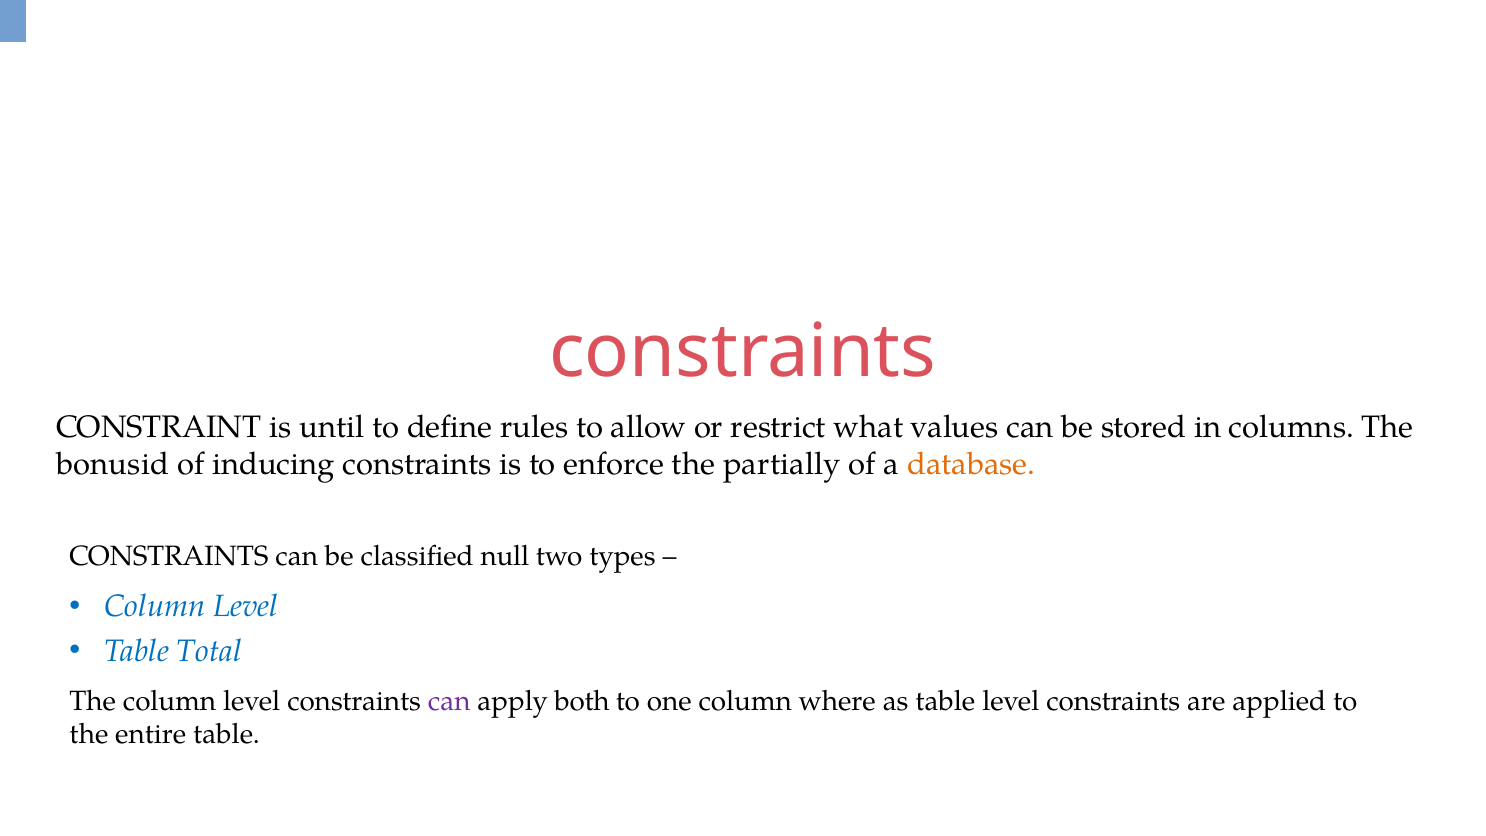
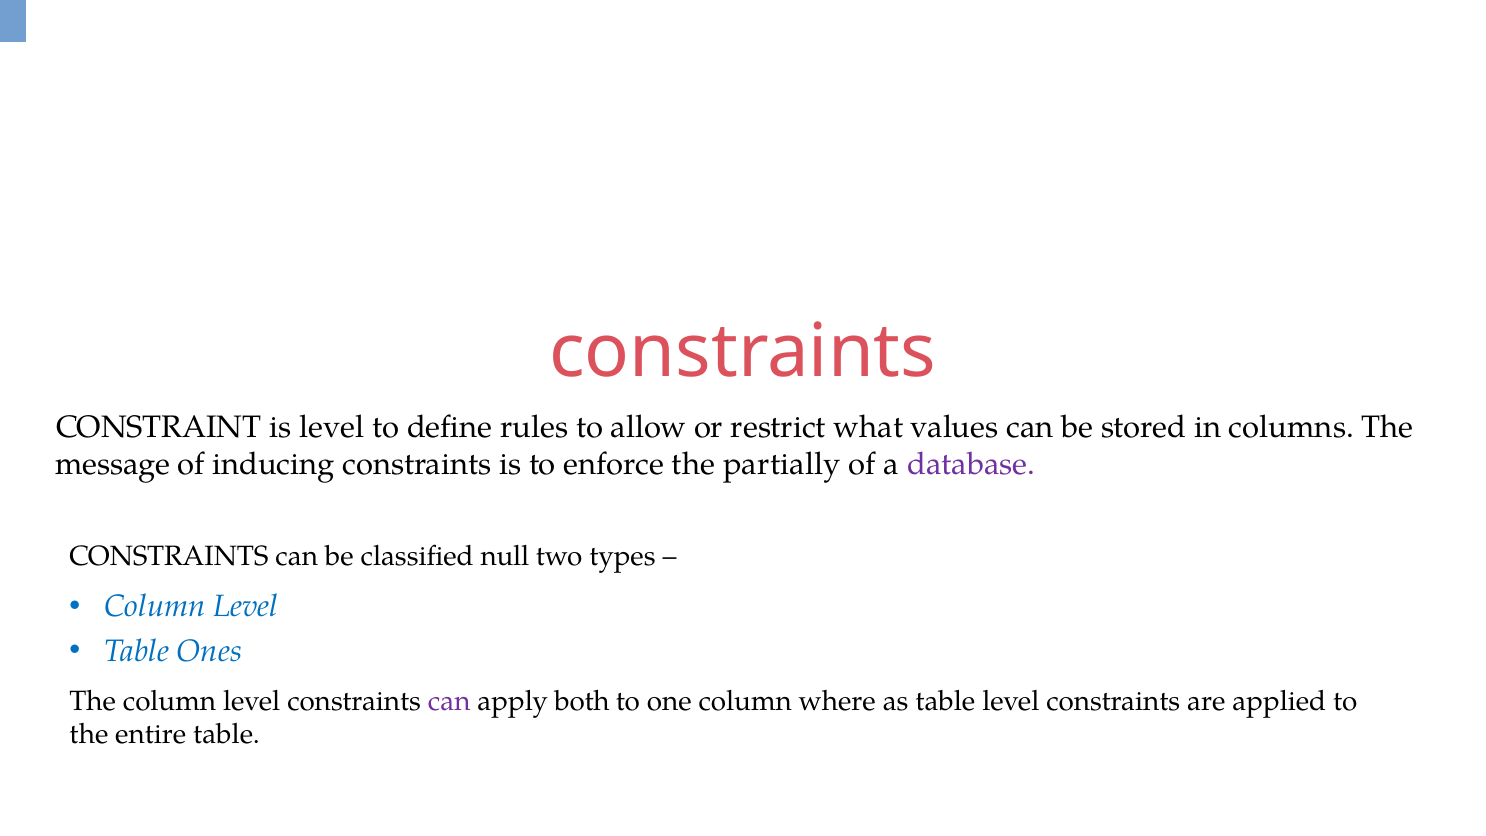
is until: until -> level (332, 427)
bonusid: bonusid -> message (113, 464)
database colour: orange -> purple (971, 464)
Total: Total -> Ones (210, 651)
